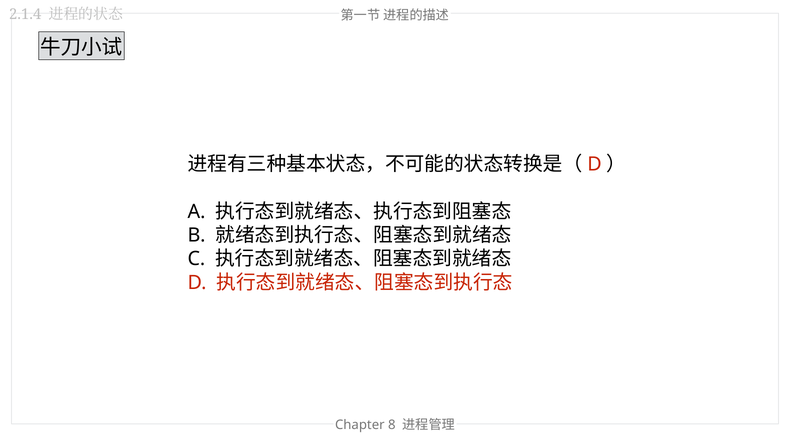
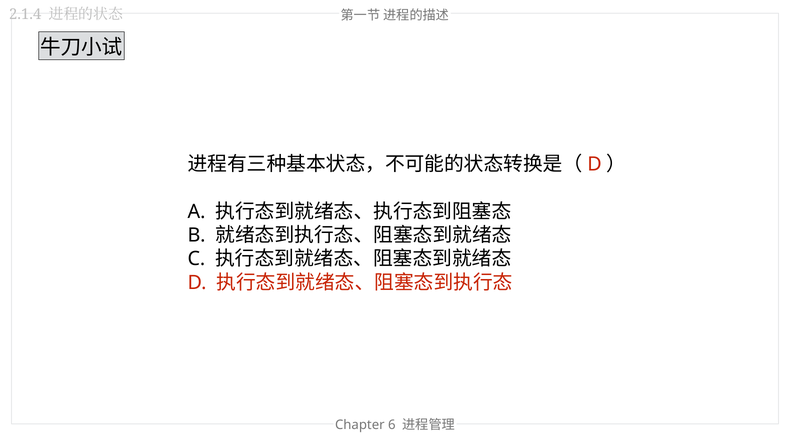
8: 8 -> 6 (392, 425)
